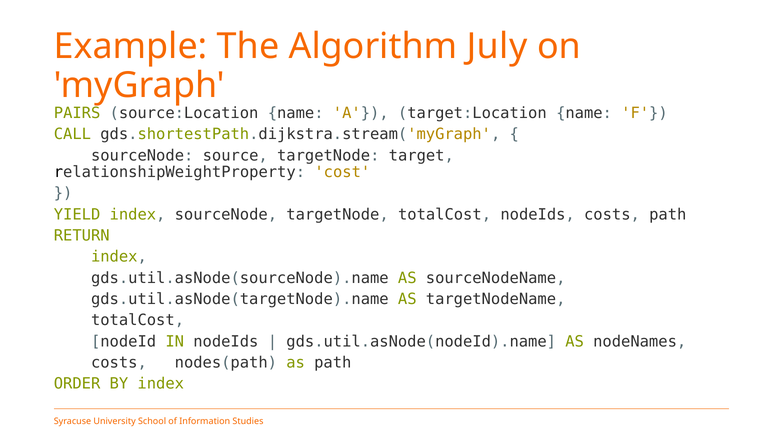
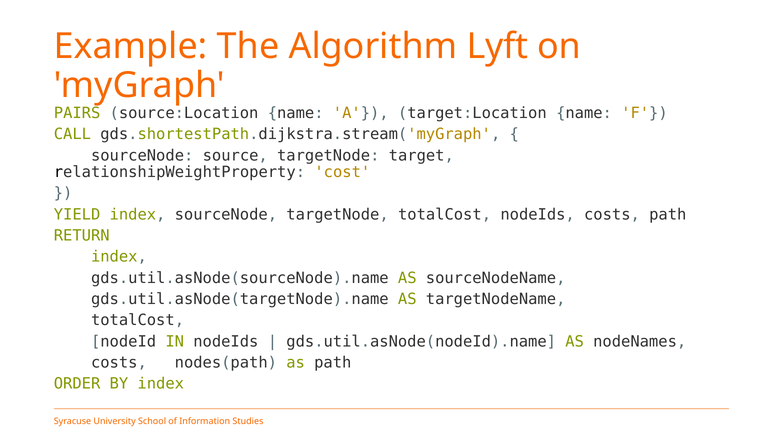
July: July -> Lyft (497, 46)
